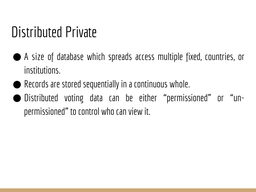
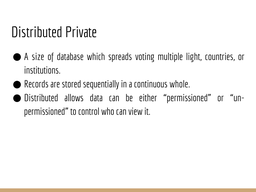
access: access -> voting (145, 57)
fixed: fixed -> light (194, 57)
voting: voting -> allows (74, 98)
